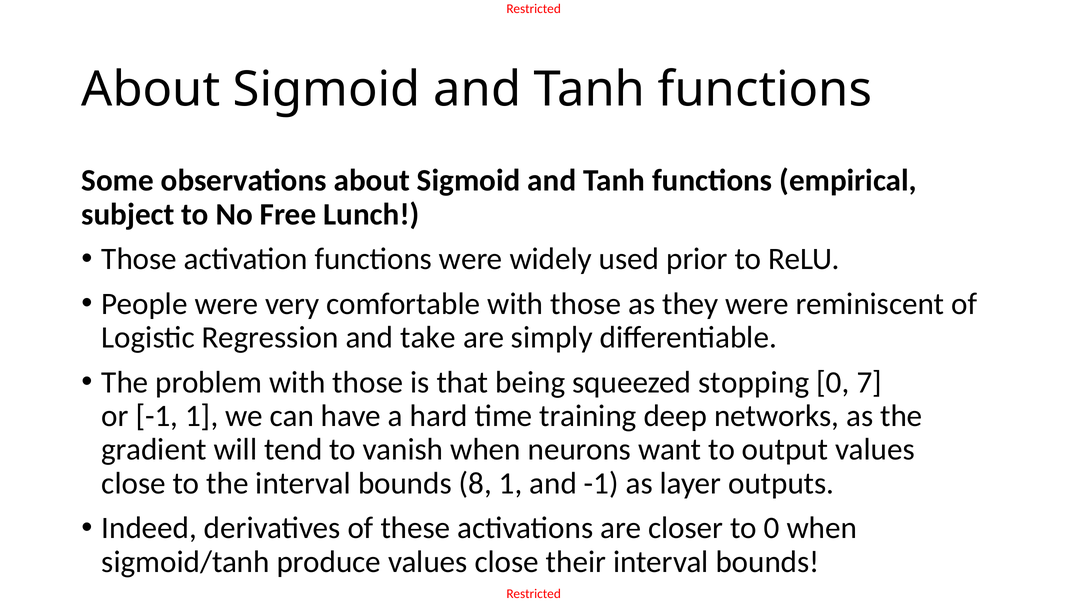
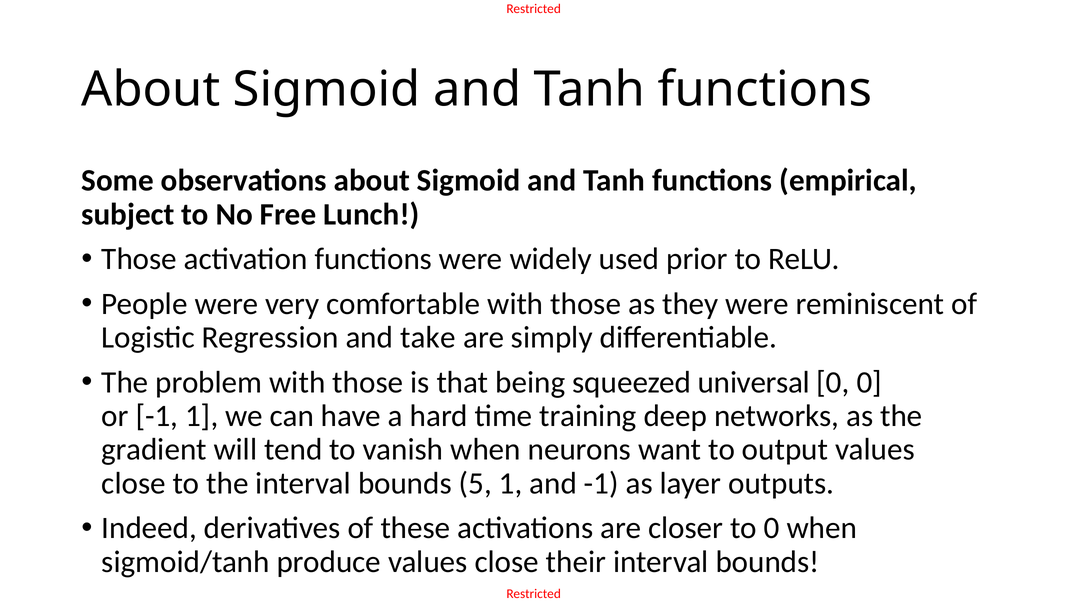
stopping: stopping -> universal (754, 382)
0 7: 7 -> 0 (869, 382)
8: 8 -> 5 (475, 483)
